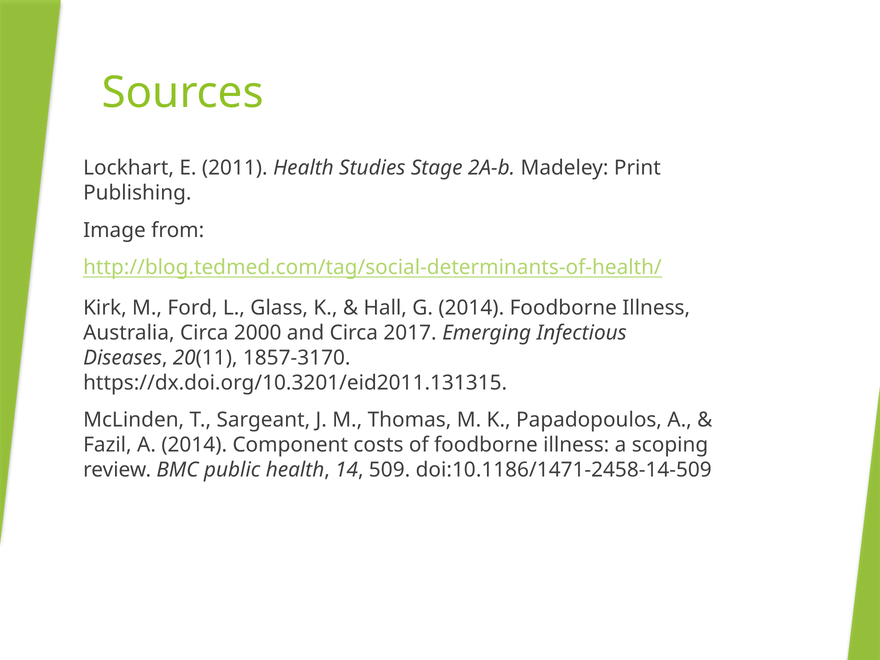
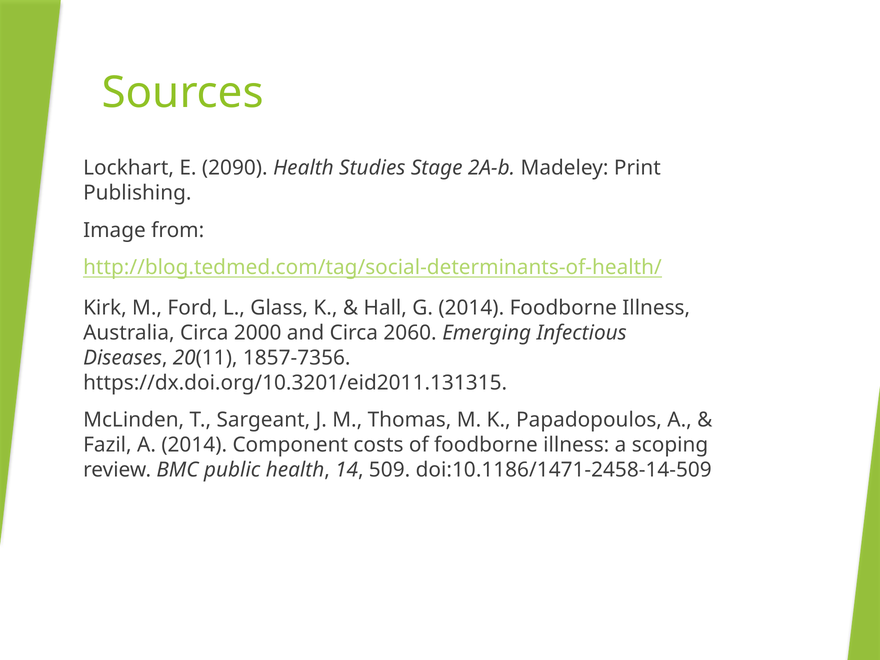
2011: 2011 -> 2090 (235, 168)
2017: 2017 -> 2060 (410, 333)
1857-3170: 1857-3170 -> 1857-7356 (297, 358)
